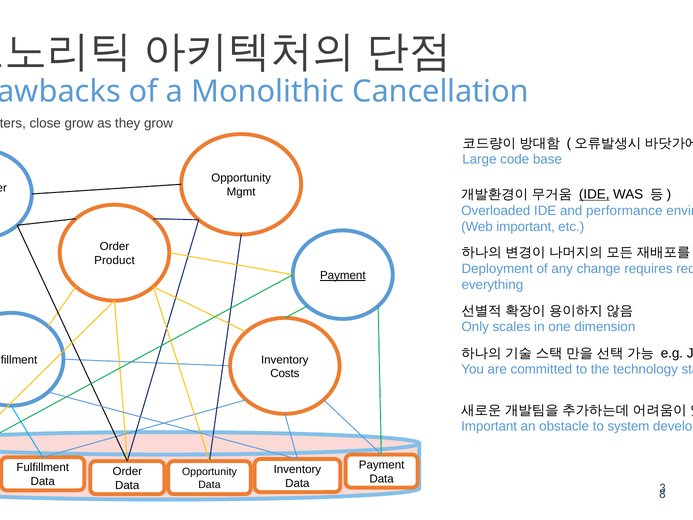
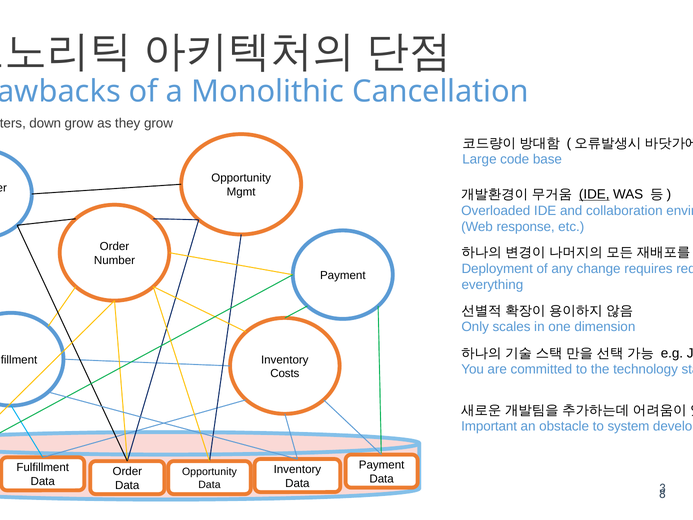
close: close -> down (45, 123)
performance: performance -> collaboration (624, 211)
Web important: important -> response (526, 227)
Product: Product -> Number (115, 260)
Payment underline: present -> none (343, 275)
